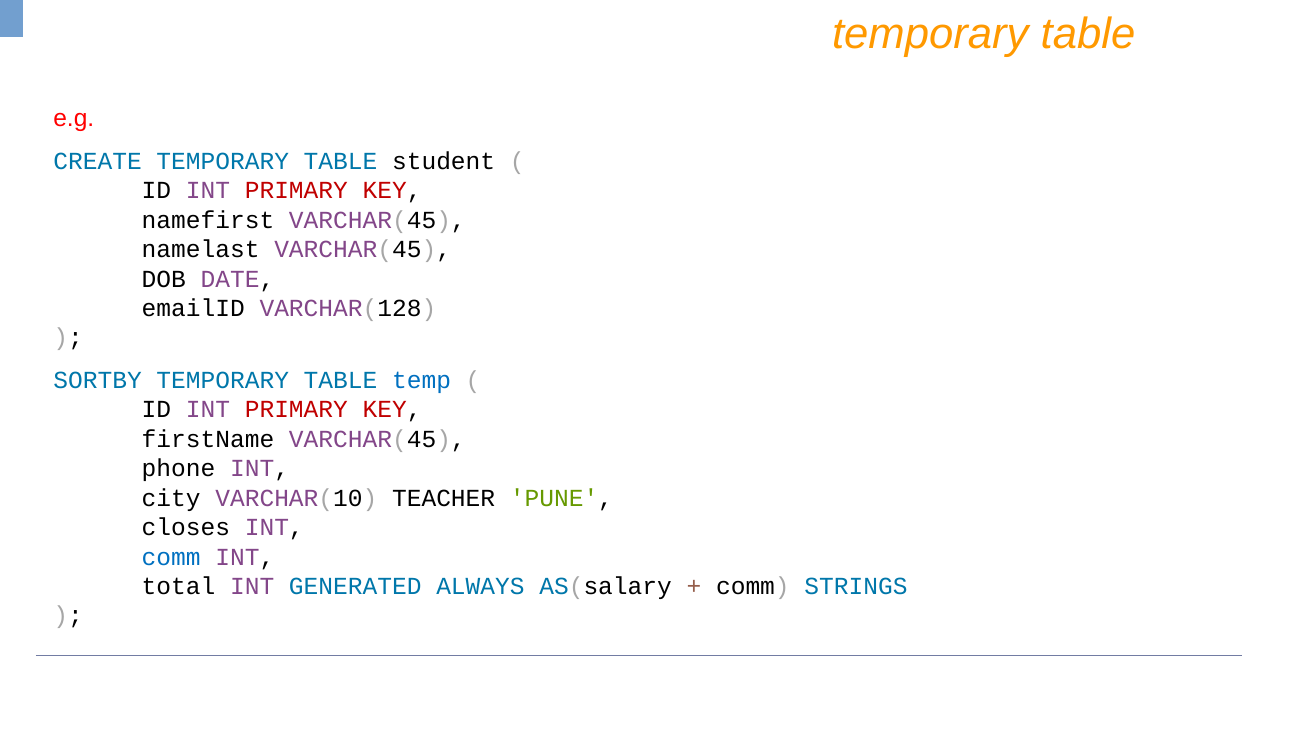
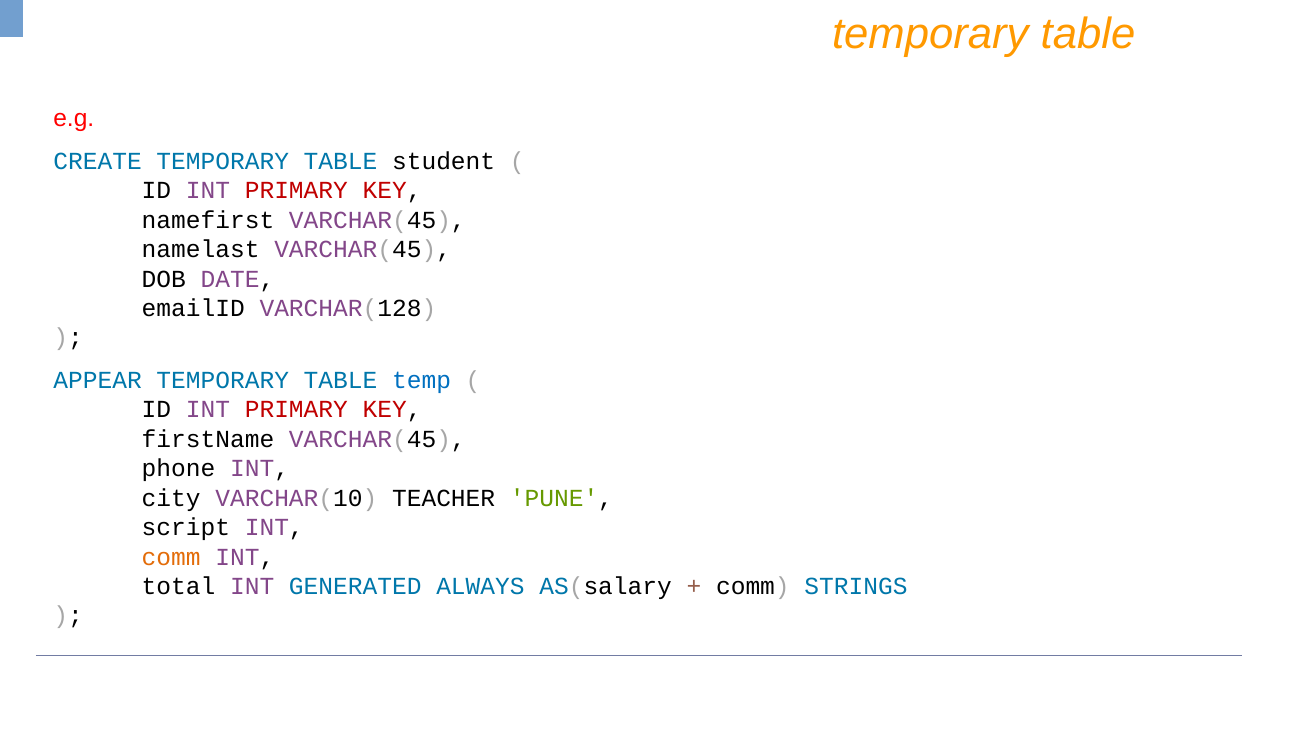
SORTBY: SORTBY -> APPEAR (98, 381)
closes: closes -> script (186, 528)
comm colour: blue -> orange (171, 557)
